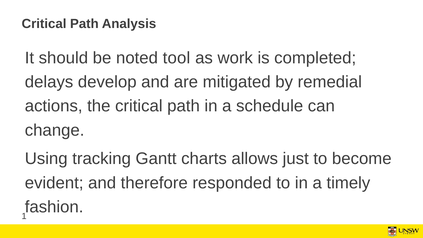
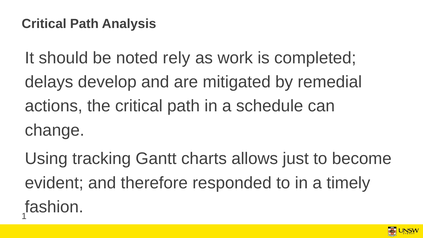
tool: tool -> rely (176, 58)
